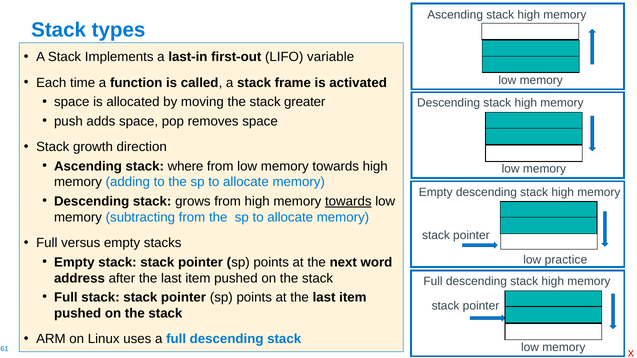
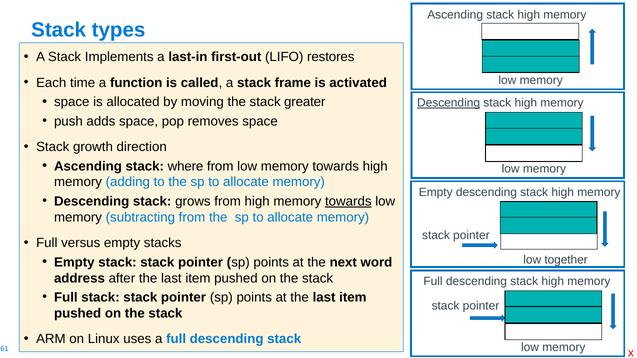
variable: variable -> restores (331, 57)
Descending underline: none -> present (449, 103)
practice: practice -> together (566, 260)
